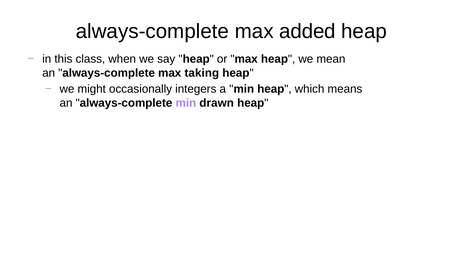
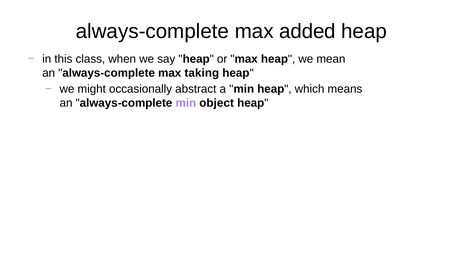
integers: integers -> abstract (196, 89)
drawn: drawn -> object (217, 103)
